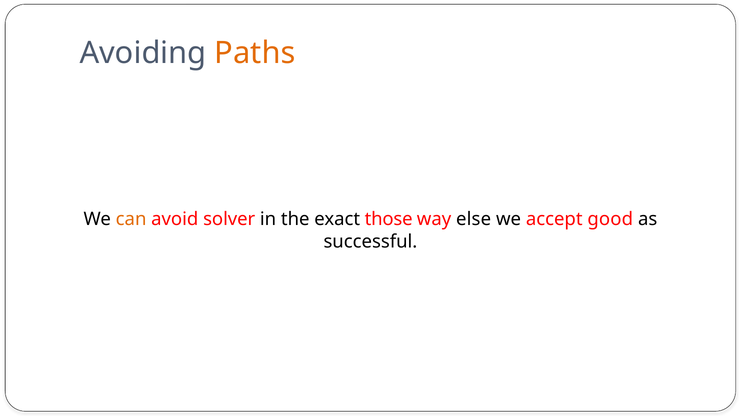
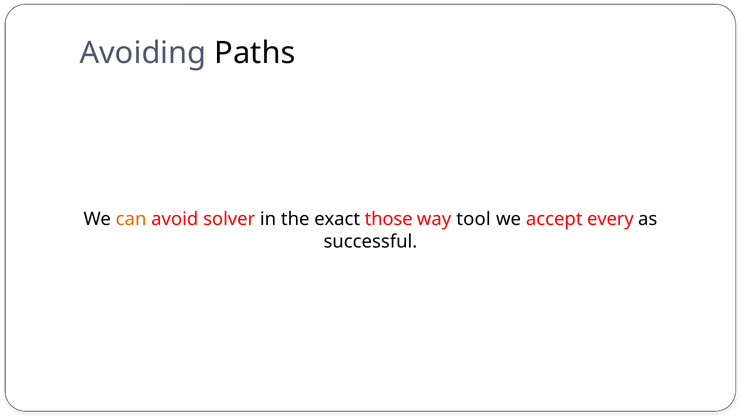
Paths colour: orange -> black (255, 53)
else: else -> tool (474, 219)
good: good -> every (610, 219)
